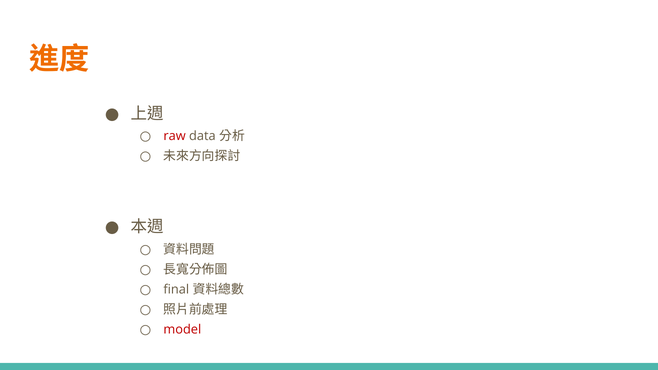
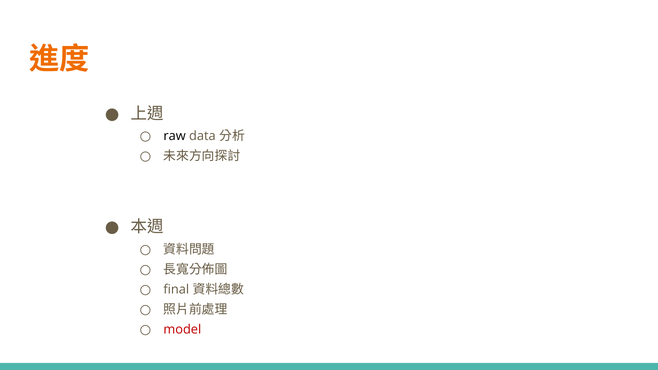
raw colour: red -> black (175, 136)
